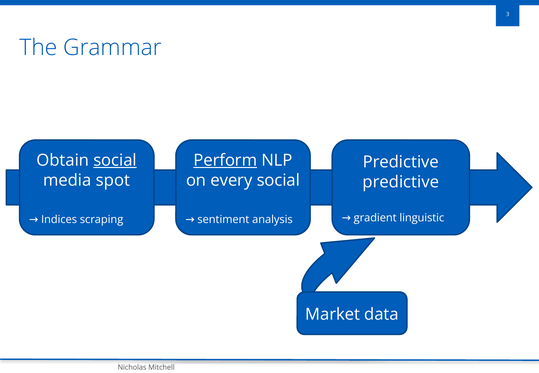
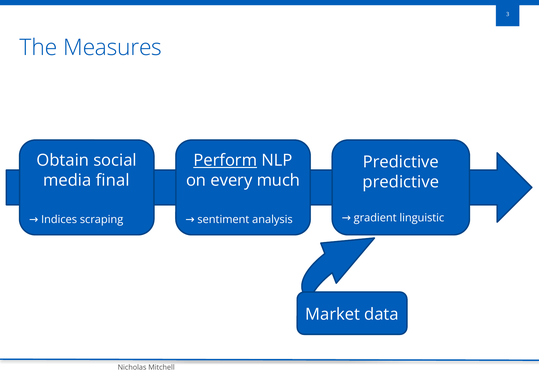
Grammar: Grammar -> Measures (113, 47)
social underline: present -> none (115, 160)
spot: spot -> final (113, 180)
every social: social -> much (278, 180)
